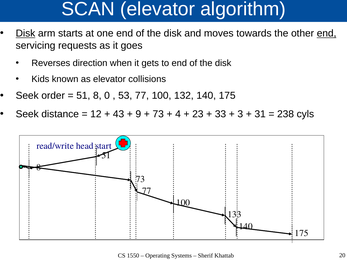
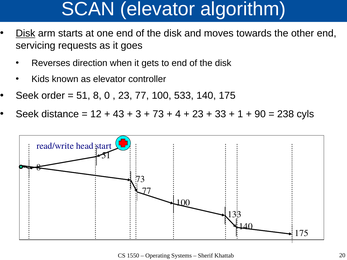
end underline: present -> none (327, 33)
collisions: collisions -> controller (147, 79)
53: 53 -> 23 (125, 96)
132: 132 -> 533 (184, 96)
9: 9 -> 3 (138, 114)
3: 3 -> 1 (240, 114)
31: 31 -> 90 (260, 114)
